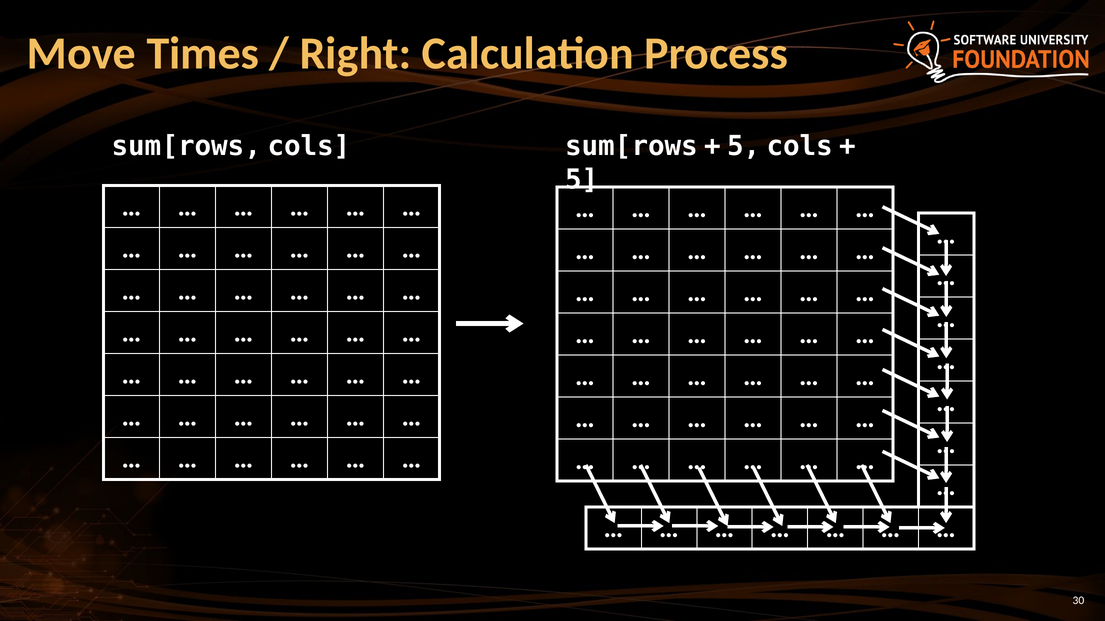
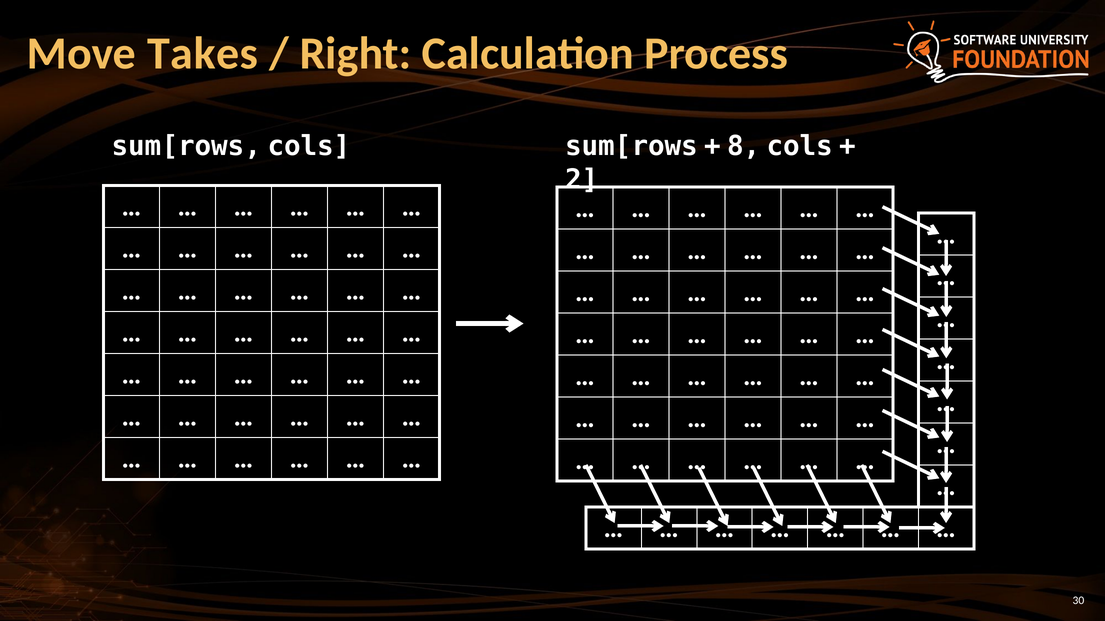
Times: Times -> Takes (203, 54)
5: 5 -> 8 (744, 147)
5: 5 -> 2 (582, 180)
